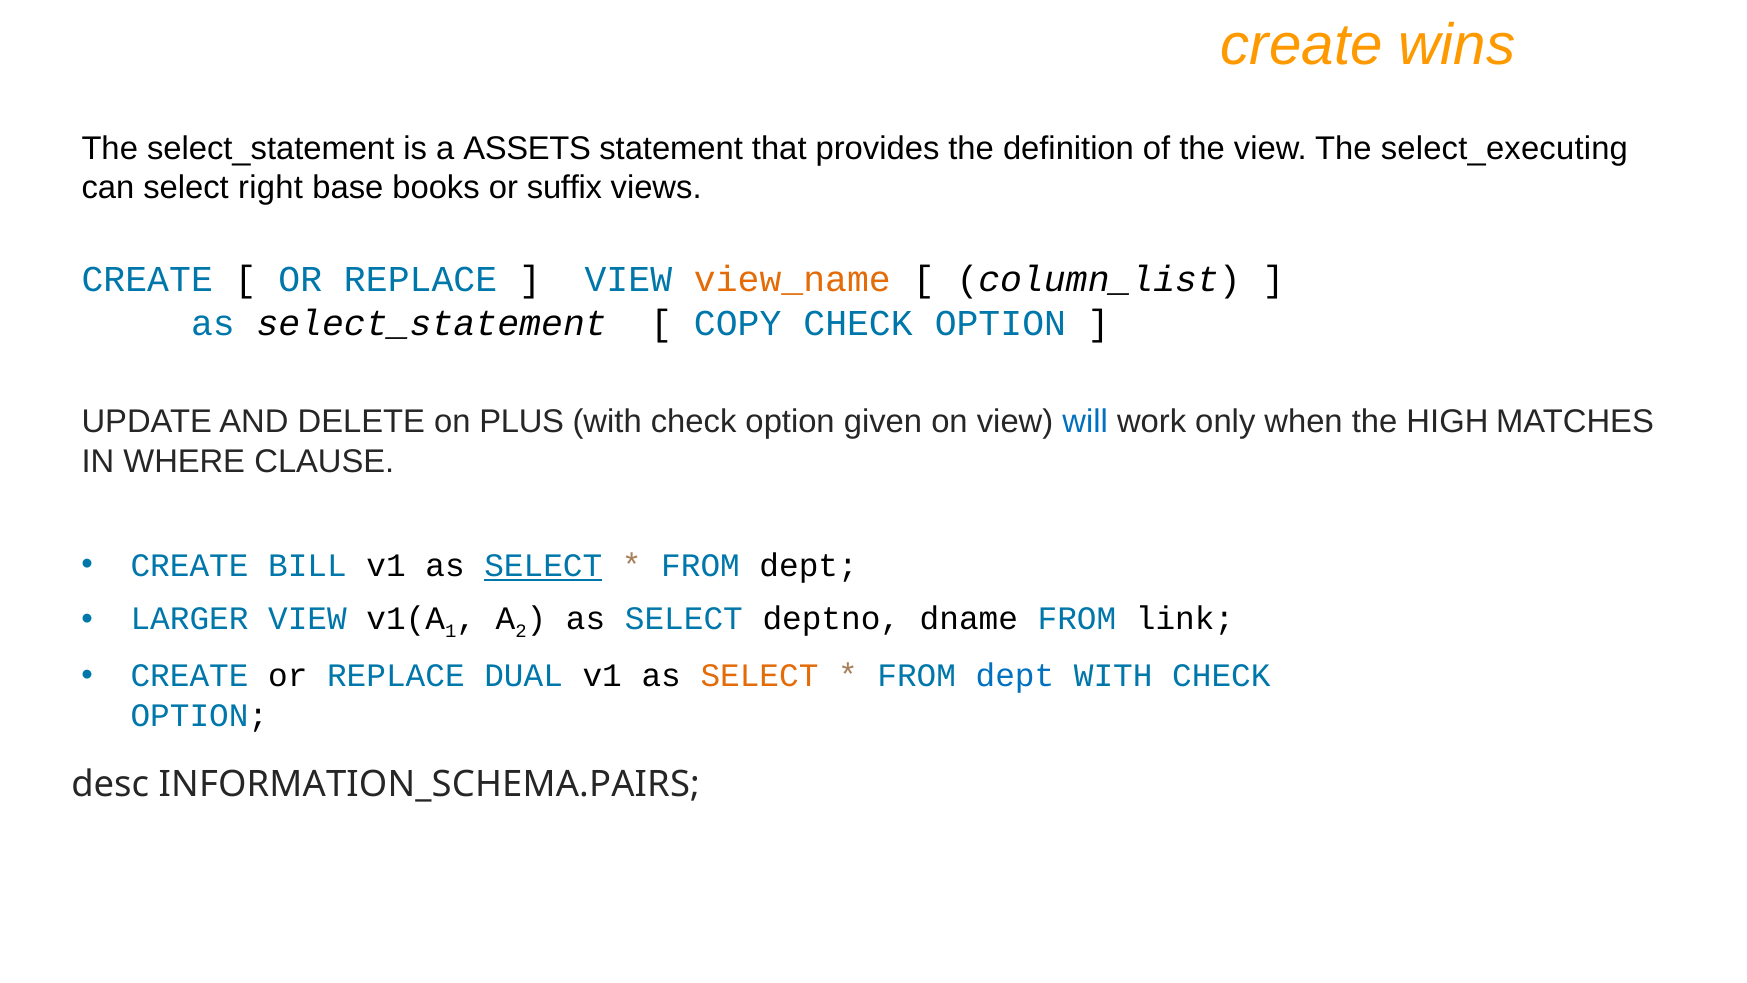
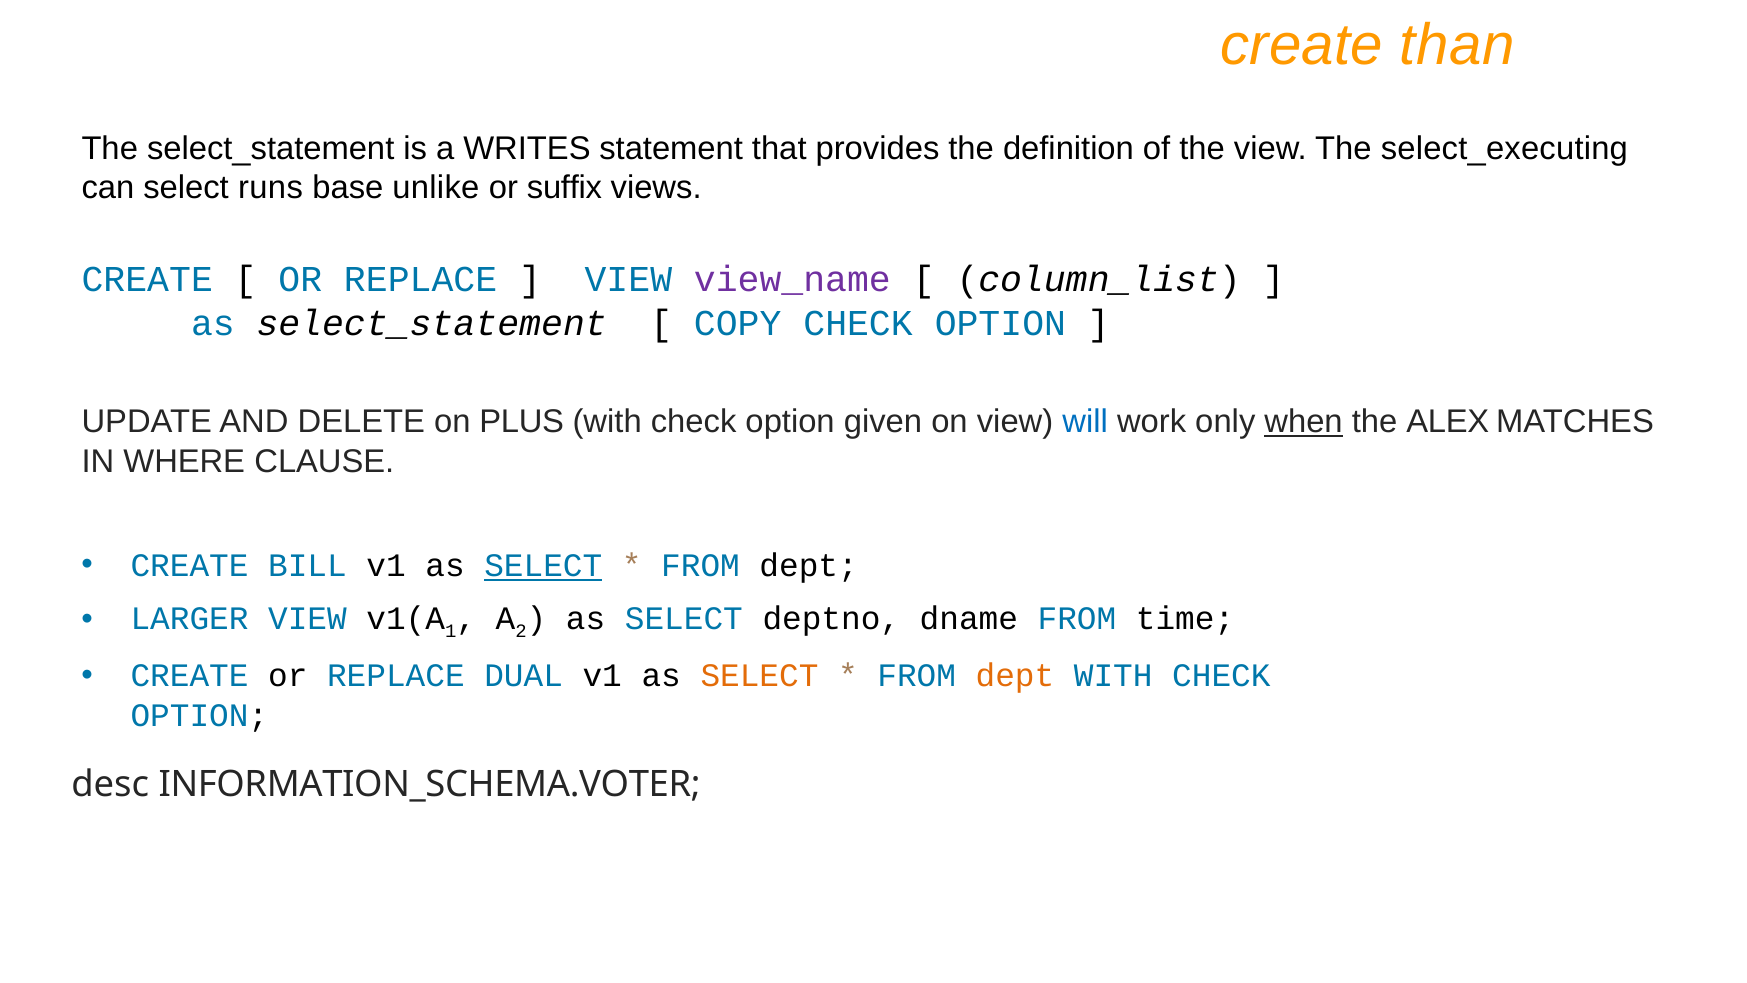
wins: wins -> than (1457, 45)
ASSETS: ASSETS -> WRITES (527, 148)
right: right -> runs (271, 188)
books: books -> unlike (436, 188)
view_name colour: orange -> purple (792, 280)
when underline: none -> present (1304, 422)
HIGH: HIGH -> ALEX (1448, 422)
link: link -> time (1185, 618)
dept colour: blue -> orange (1015, 676)
INFORMATION_SCHEMA.PAIRS: INFORMATION_SCHEMA.PAIRS -> INFORMATION_SCHEMA.VOTER (430, 784)
